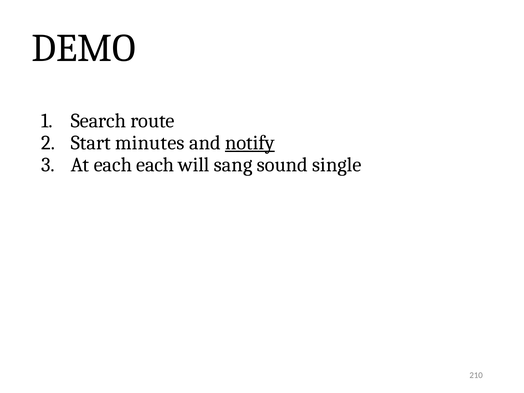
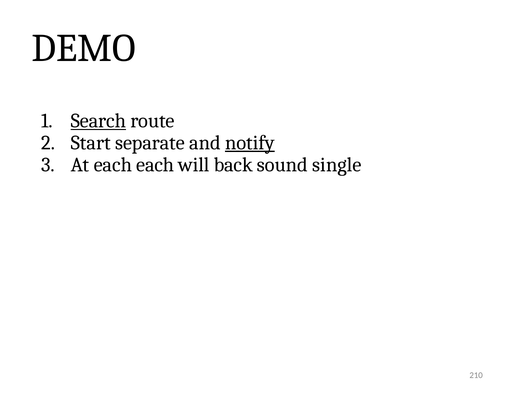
Search underline: none -> present (98, 121)
minutes: minutes -> separate (150, 143)
sang: sang -> back (233, 165)
